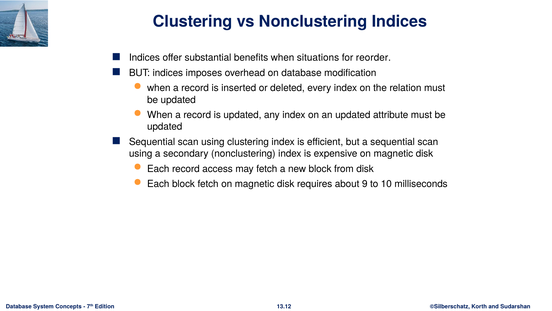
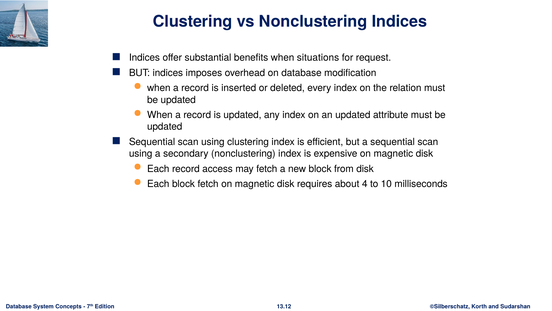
reorder: reorder -> request (374, 58)
9: 9 -> 4 (365, 184)
